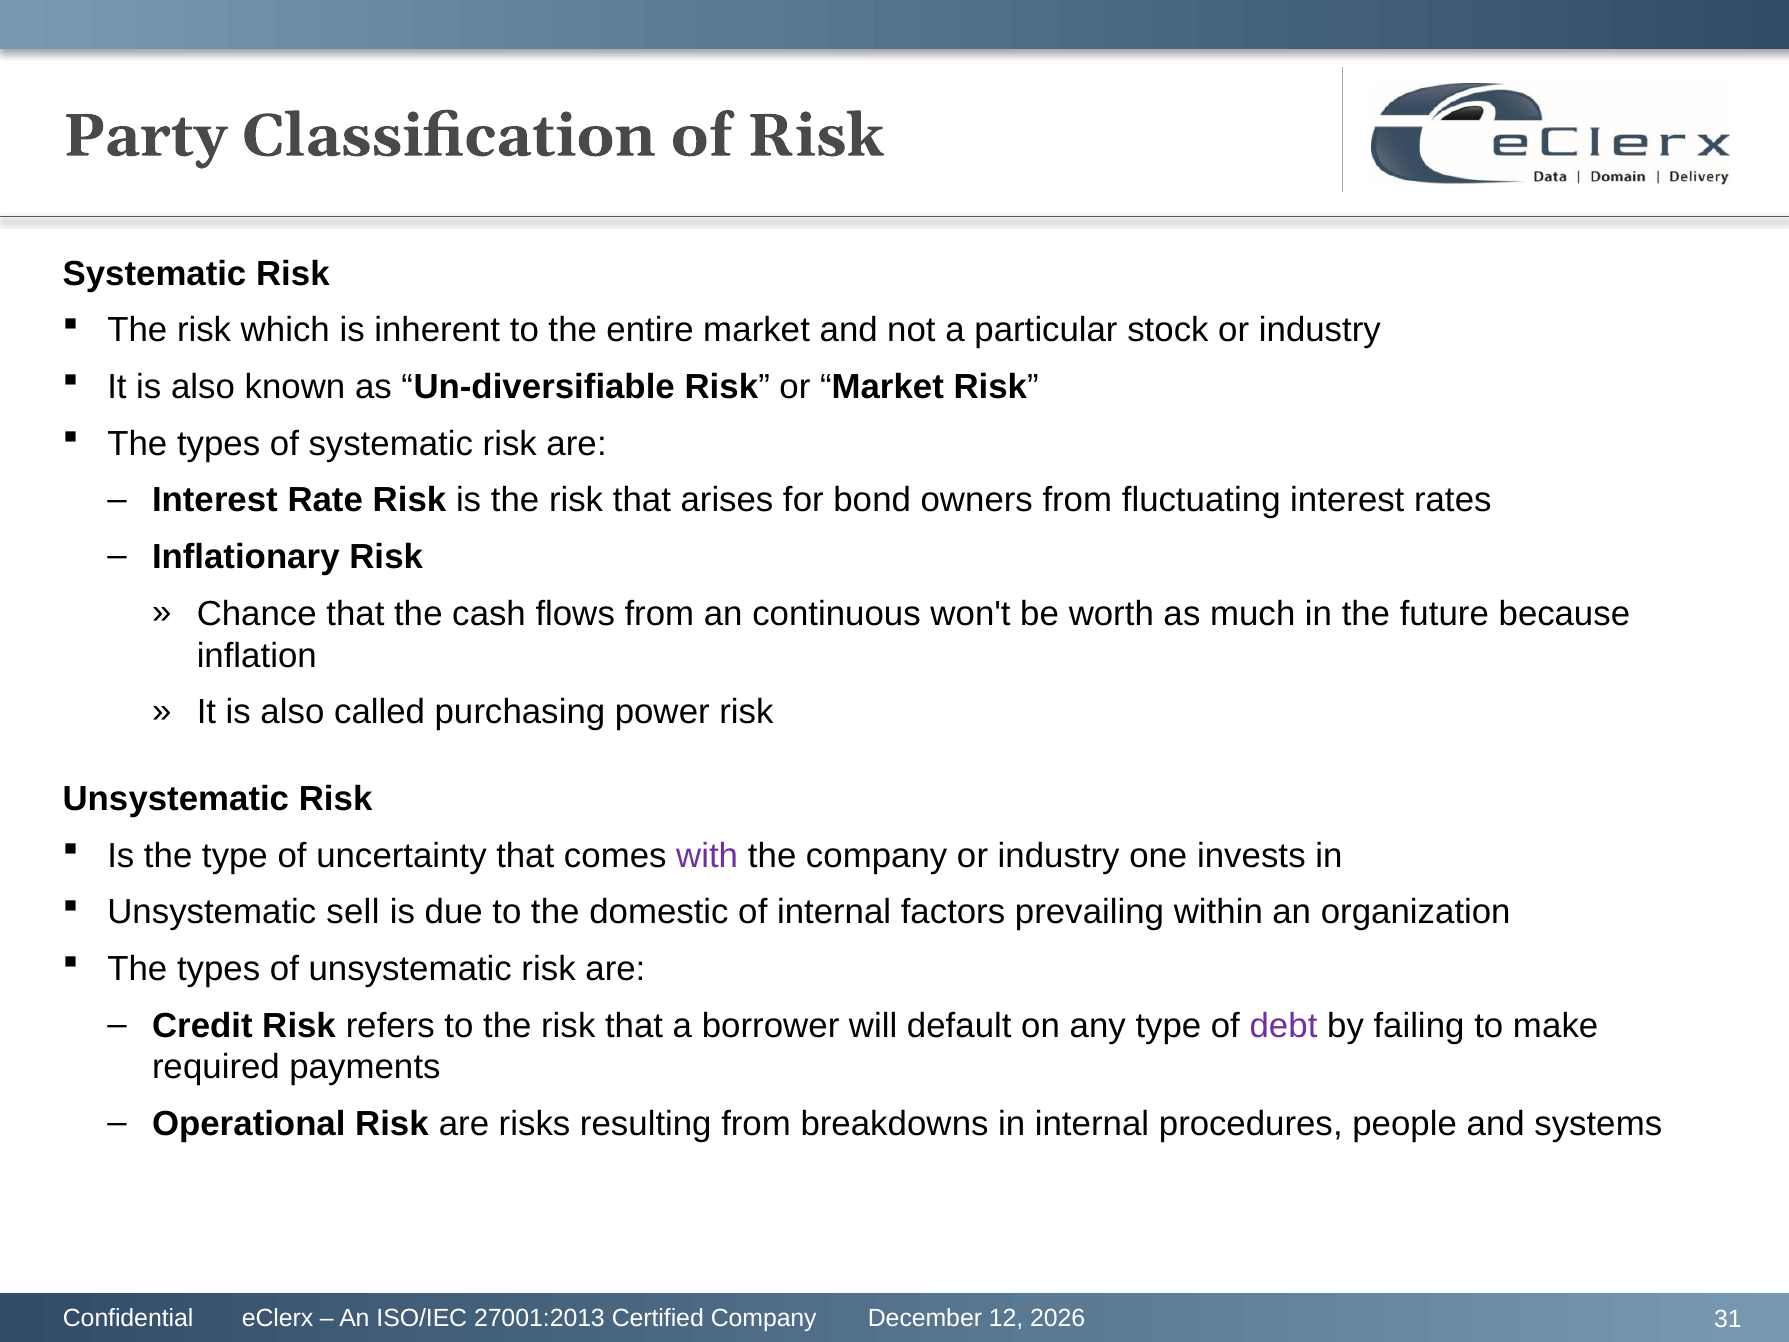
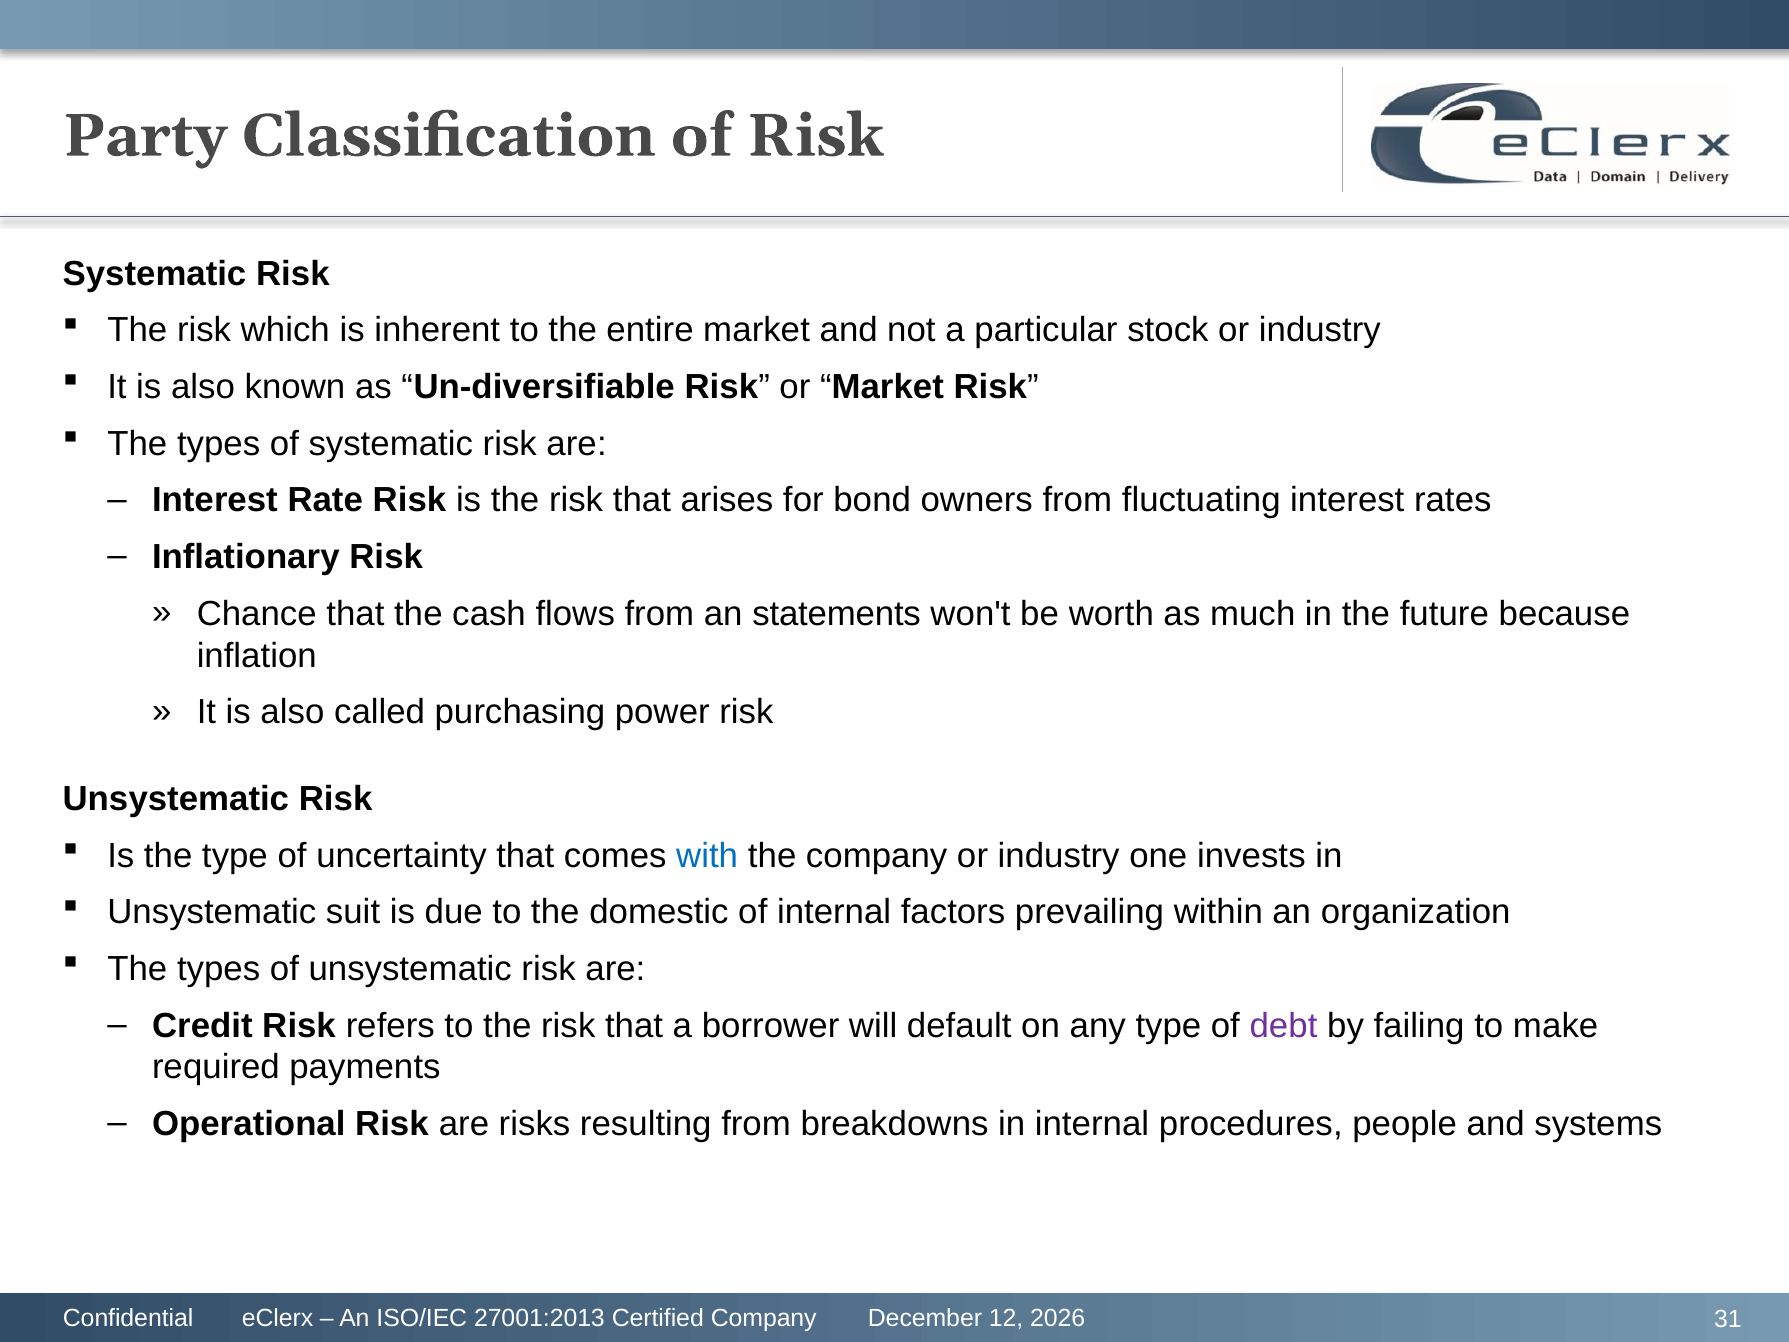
continuous: continuous -> statements (837, 614)
with colour: purple -> blue (707, 855)
sell: sell -> suit (353, 912)
